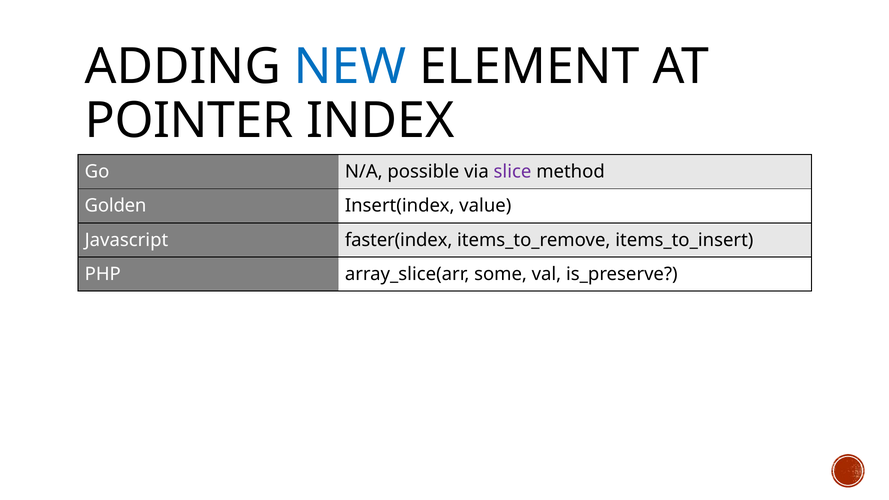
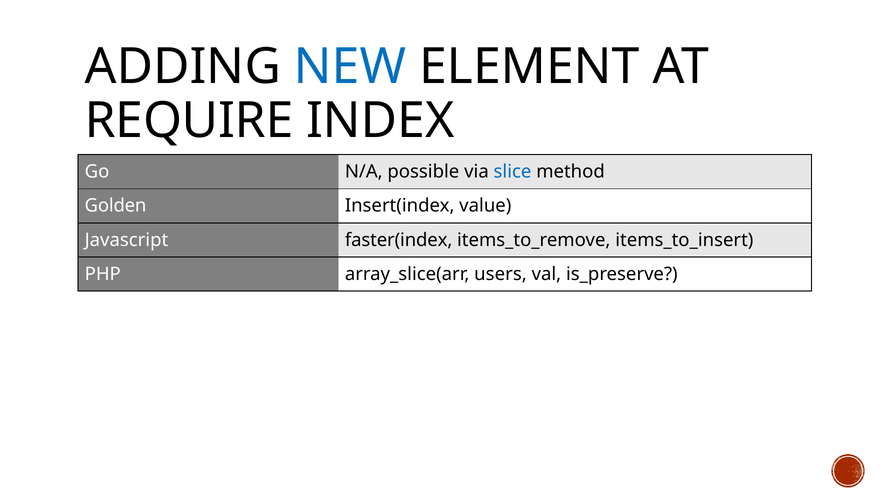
POINTER: POINTER -> REQUIRE (189, 121)
slice colour: purple -> blue (513, 172)
some: some -> users (501, 274)
